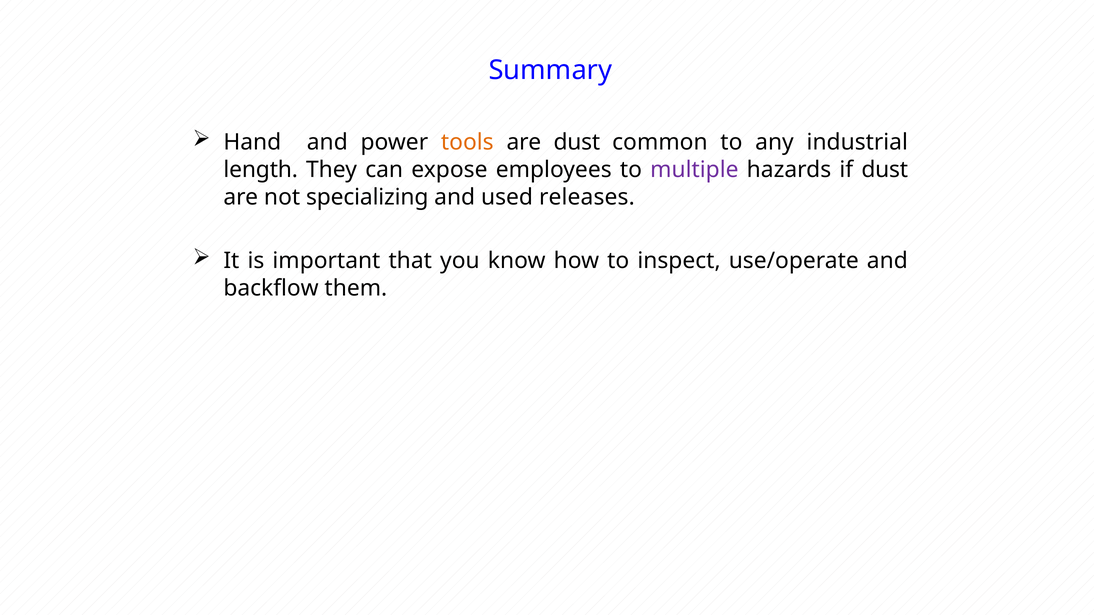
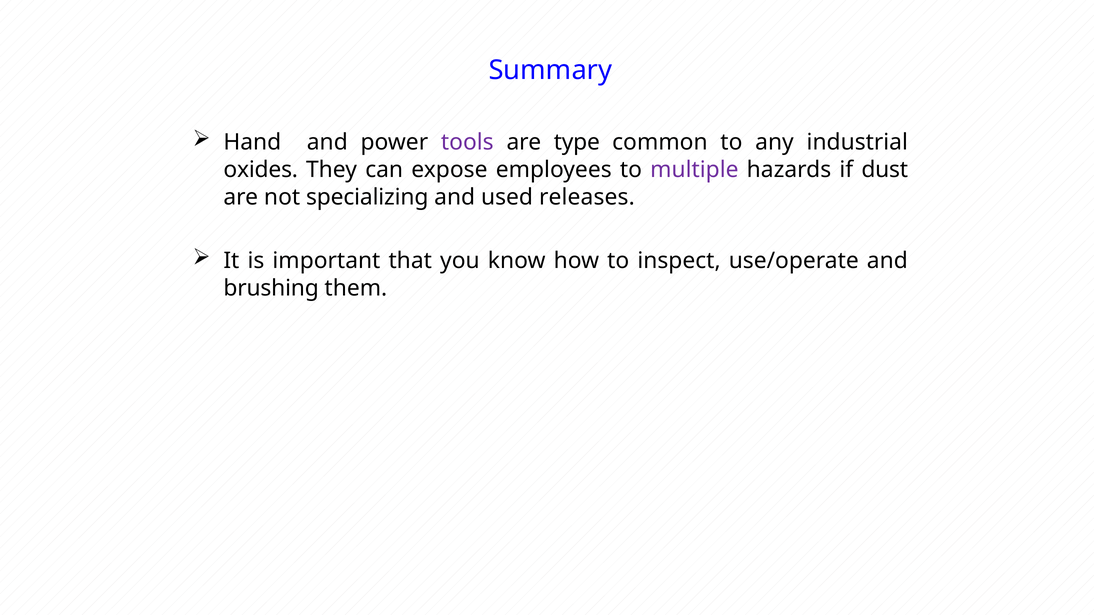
tools colour: orange -> purple (467, 142)
are dust: dust -> type (577, 142)
length: length -> oxides (261, 170)
backflow: backflow -> brushing (271, 288)
